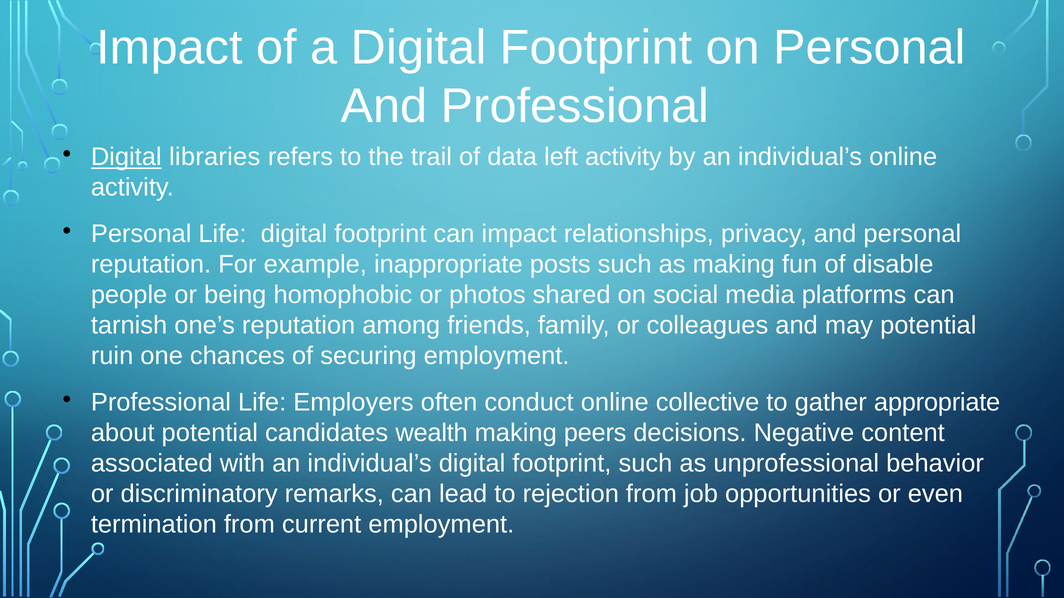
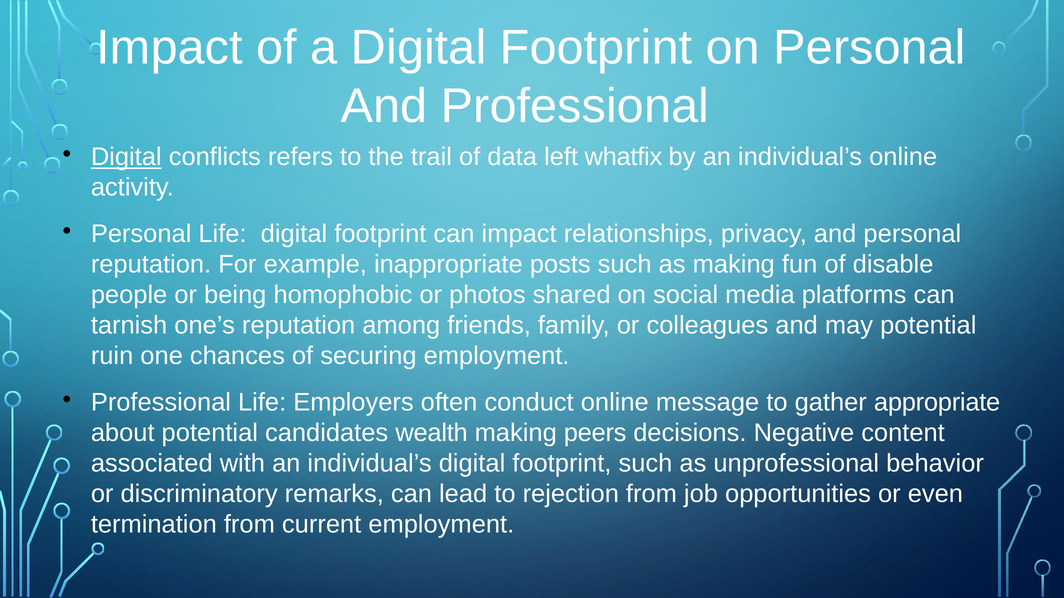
libraries: libraries -> conflicts (215, 157)
left activity: activity -> whatfix (623, 157)
collective: collective -> message (708, 402)
